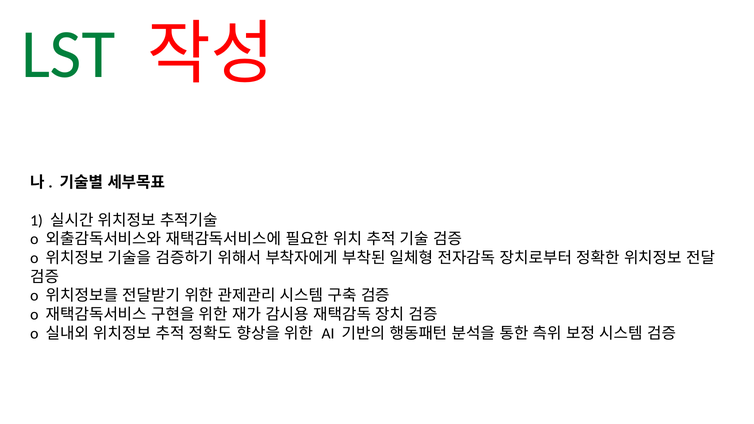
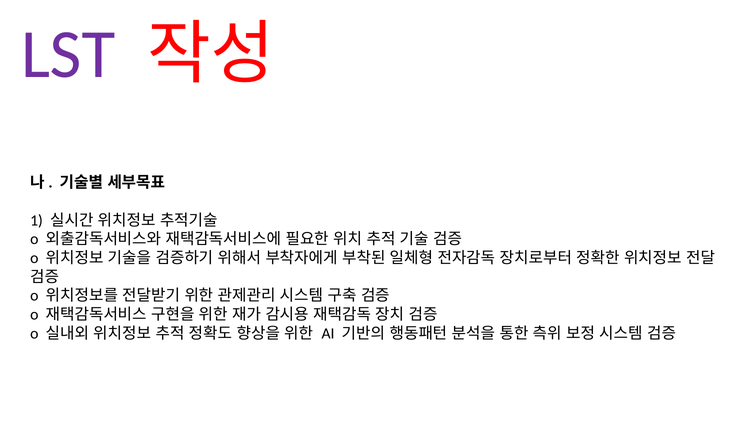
LST colour: green -> purple (68, 54)
